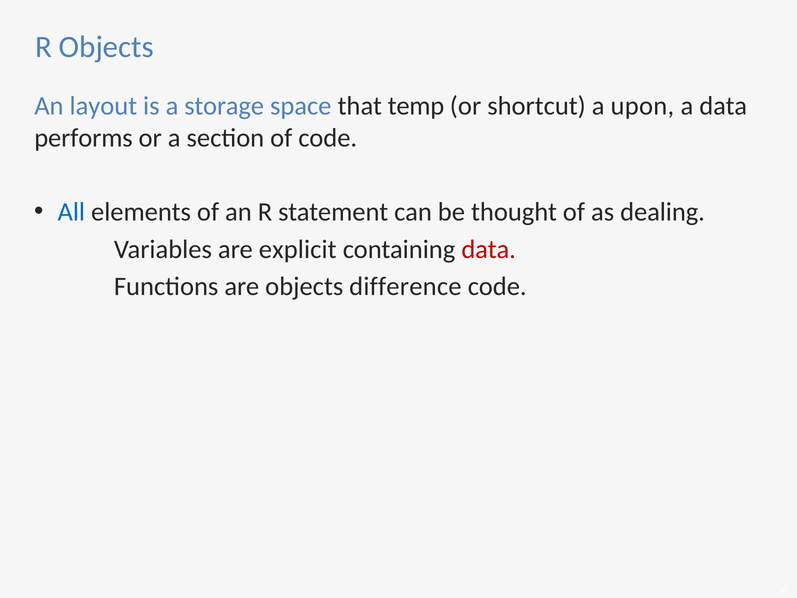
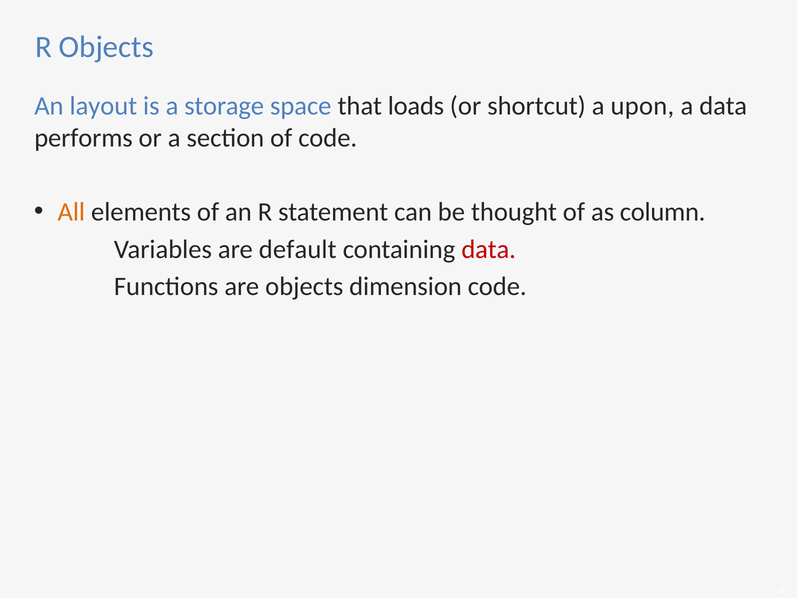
temp: temp -> loads (416, 106)
All colour: blue -> orange (71, 212)
dealing: dealing -> column (663, 212)
explicit: explicit -> default (298, 249)
difference: difference -> dimension (406, 286)
